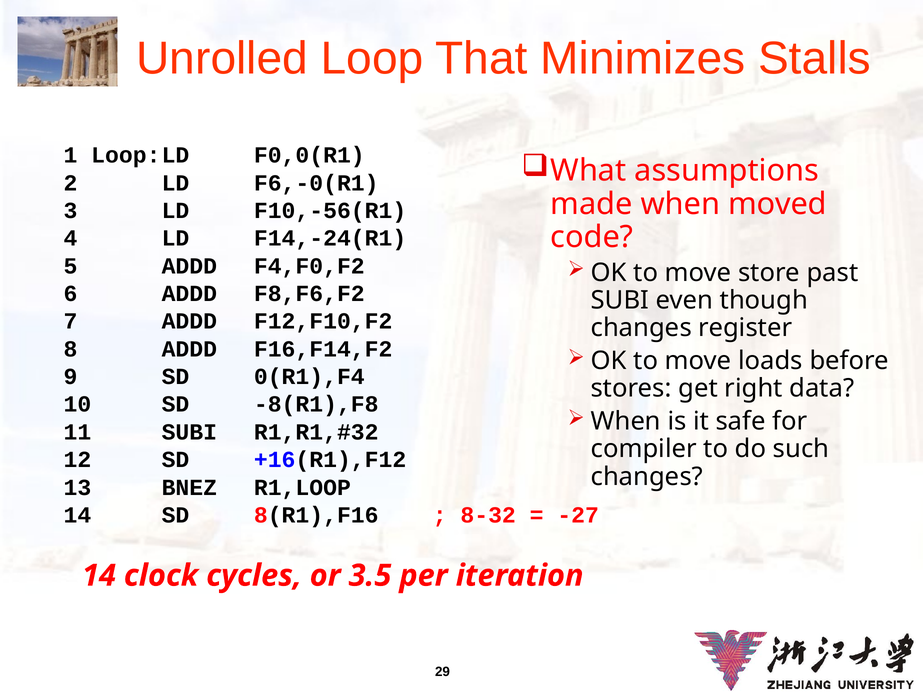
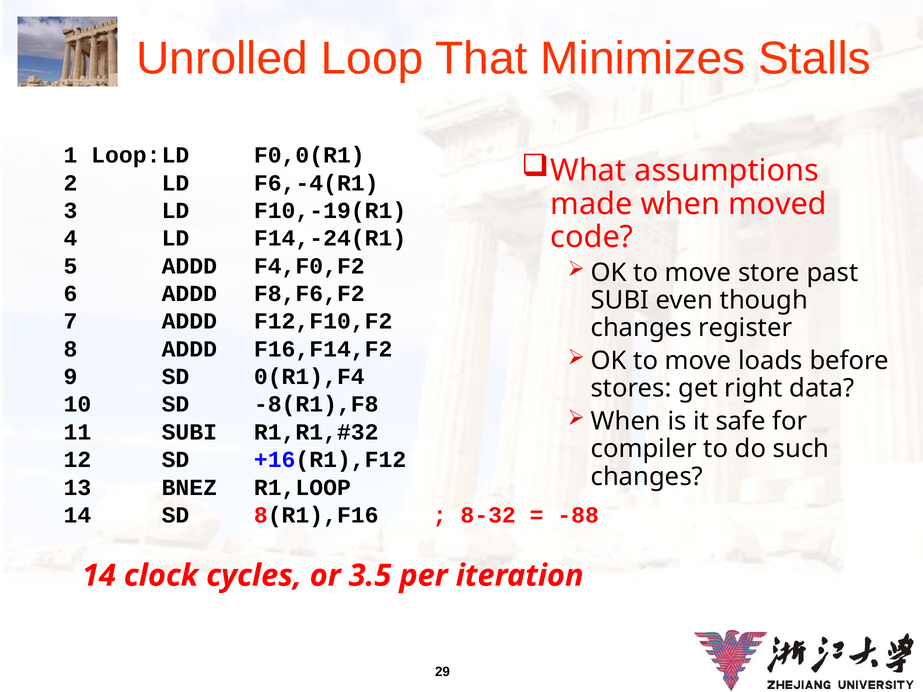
F6,-0(R1: F6,-0(R1 -> F6,-4(R1 (316, 183)
F10,-56(R1: F10,-56(R1 -> F10,-19(R1 (330, 211)
-27: -27 -> -88 (578, 515)
